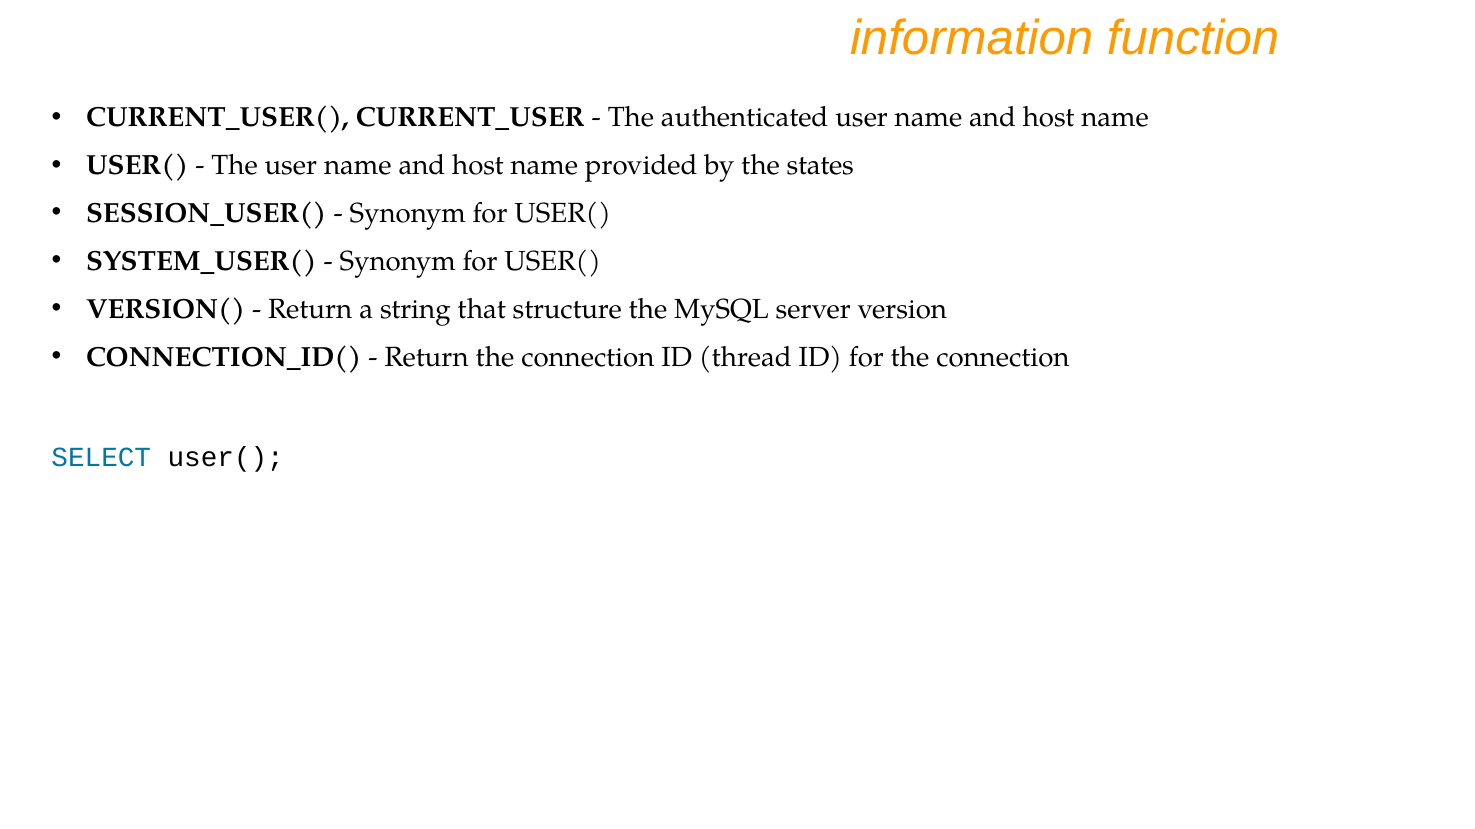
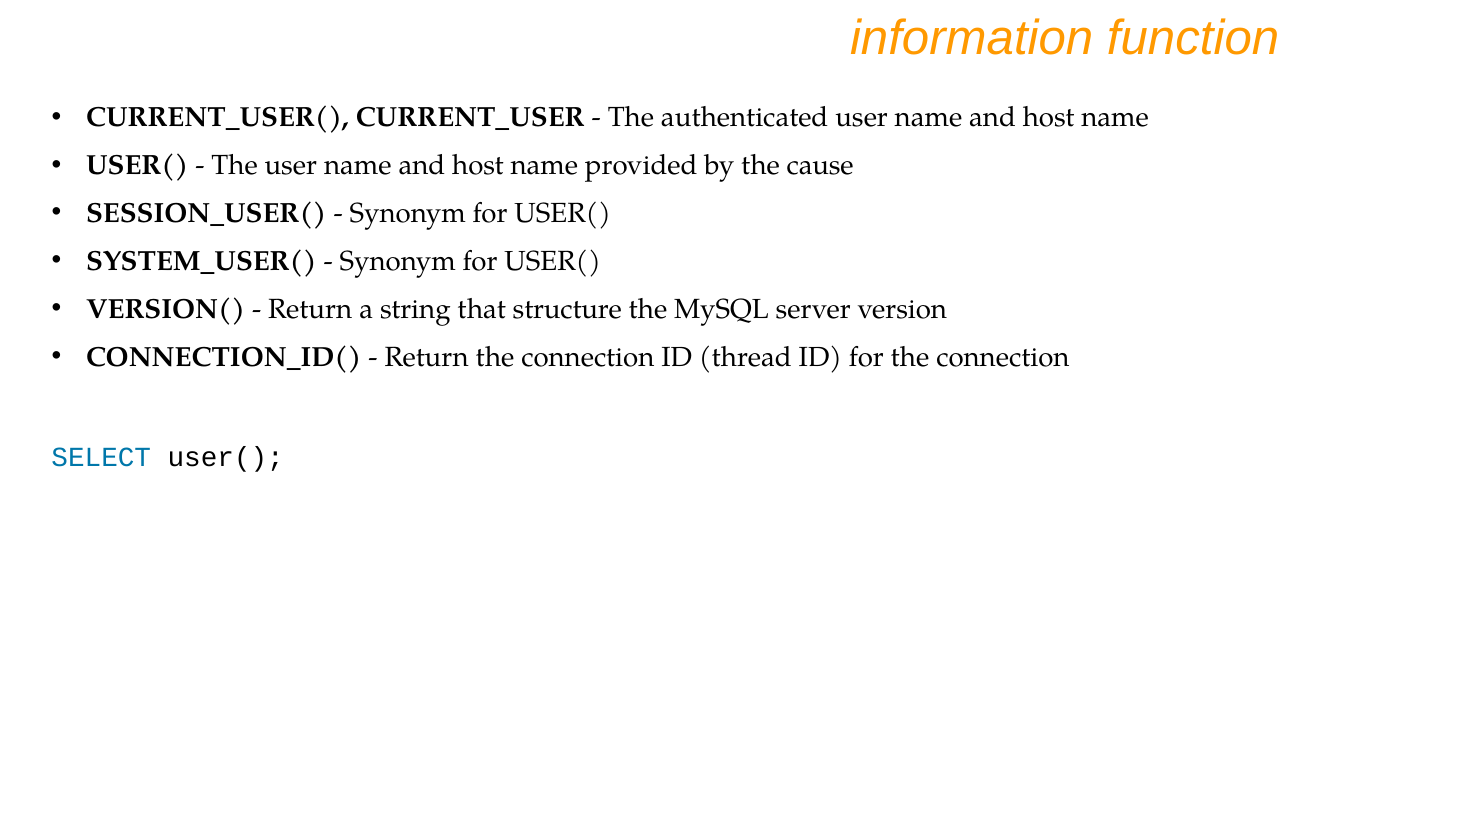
states: states -> cause (820, 166)
